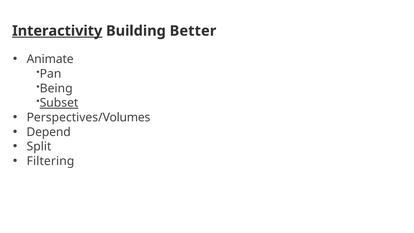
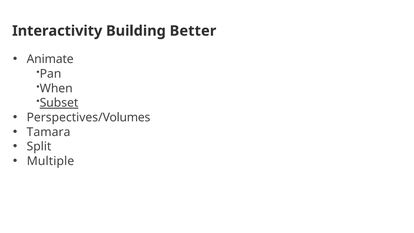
Interactivity underline: present -> none (57, 31)
Being: Being -> When (56, 88)
Depend: Depend -> Tamara (49, 132)
Filtering: Filtering -> Multiple (50, 161)
